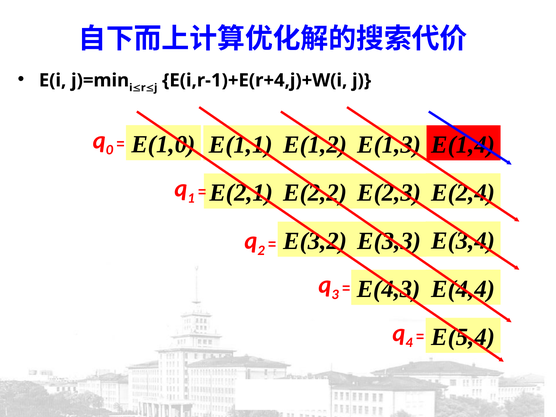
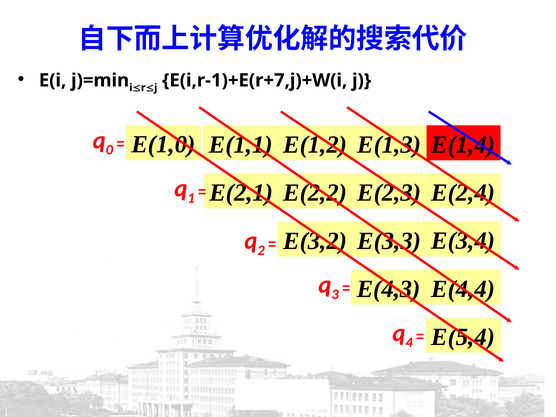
E(i,r-1)+E(r+4,j)+W(i: E(i,r-1)+E(r+4,j)+W(i -> E(i,r-1)+E(r+7,j)+W(i (255, 80)
